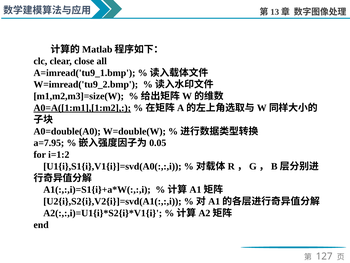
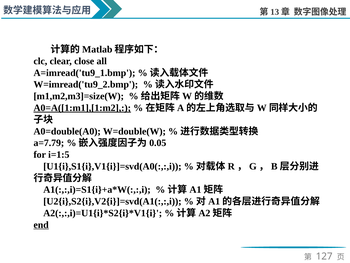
a=7.95: a=7.95 -> a=7.79 (49, 143)
i=1:2: i=1:2 -> i=1:5 (59, 154)
end underline: none -> present (41, 224)
